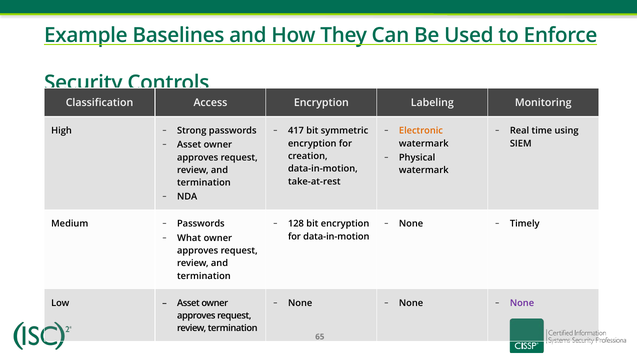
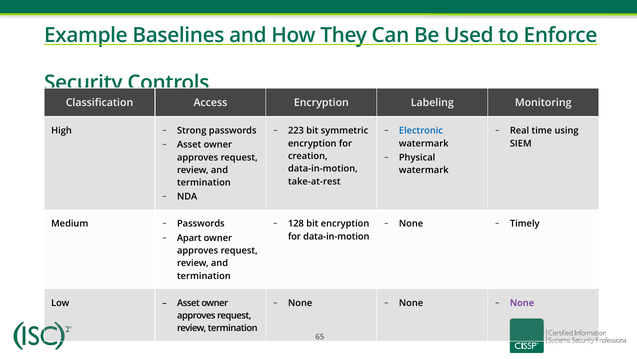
417: 417 -> 223 (296, 131)
Electronic colour: orange -> blue (421, 131)
What: What -> Apart (189, 237)
